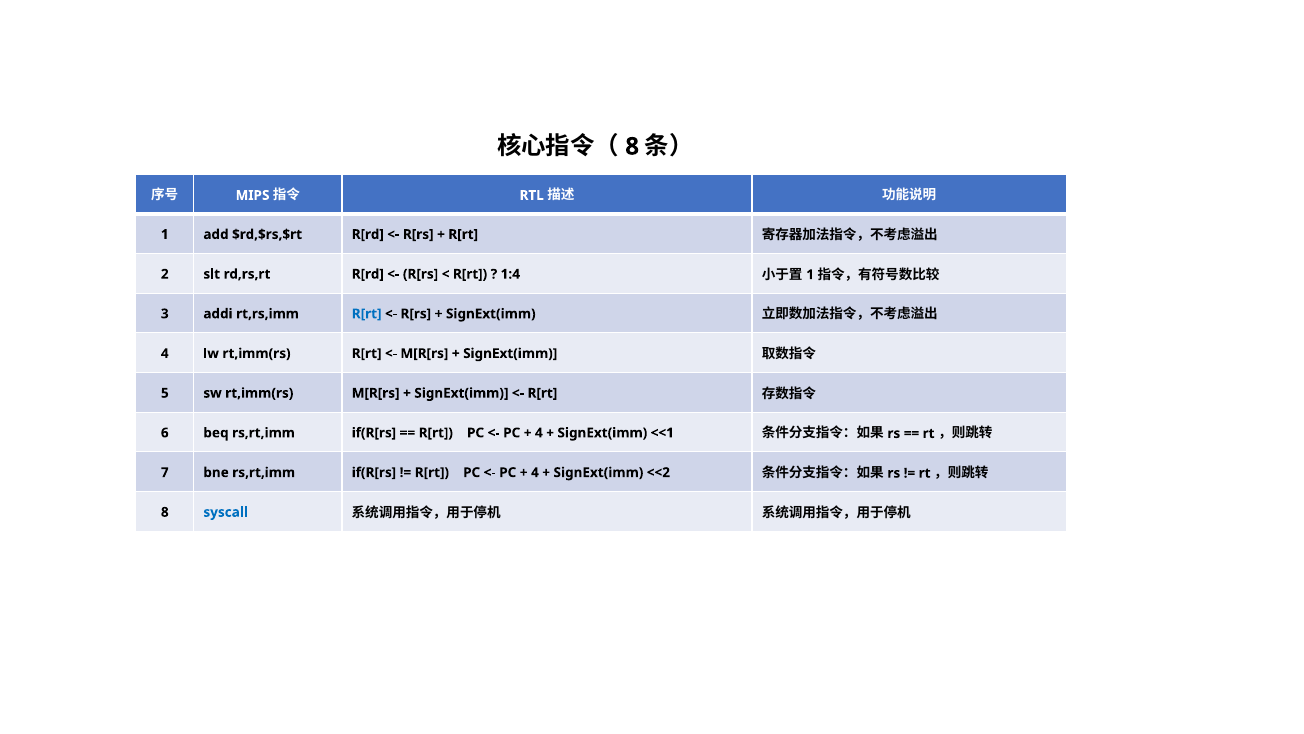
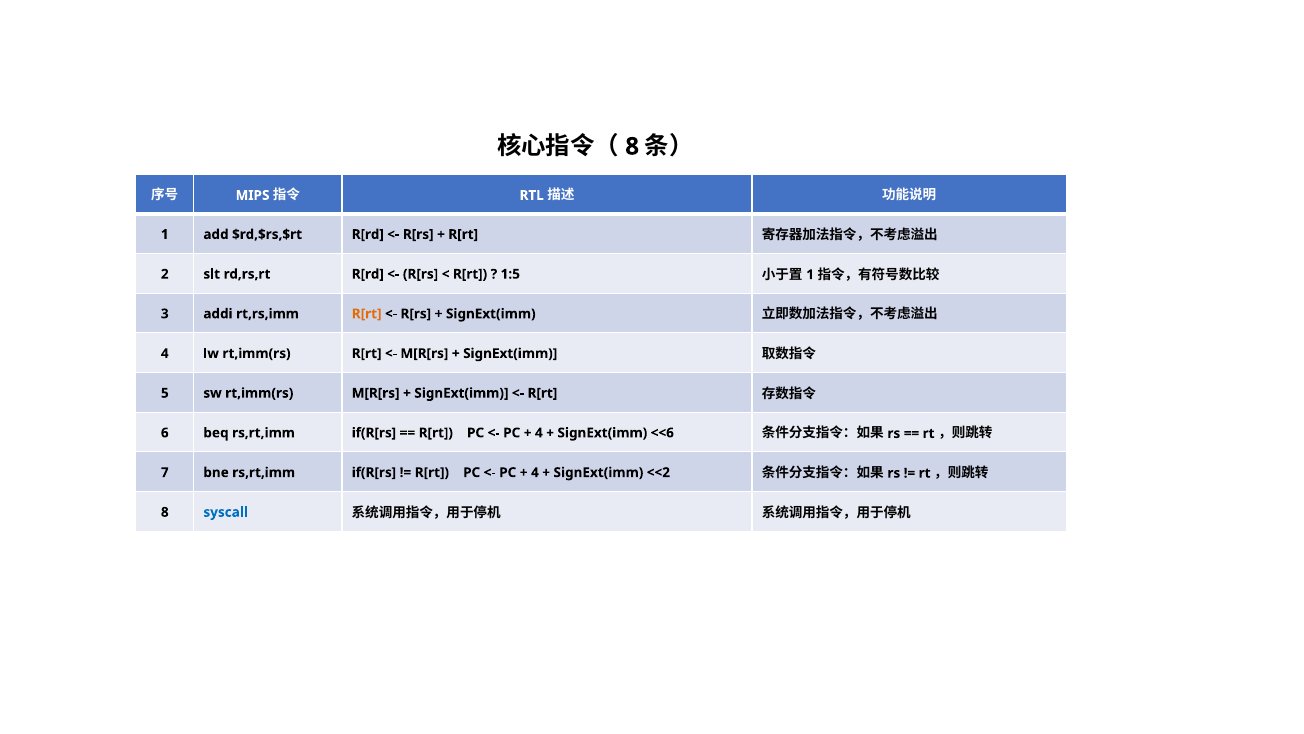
1:4: 1:4 -> 1:5 (510, 274)
R[rt colour: blue -> orange (367, 314)
<<1: <<1 -> <<6 (662, 433)
